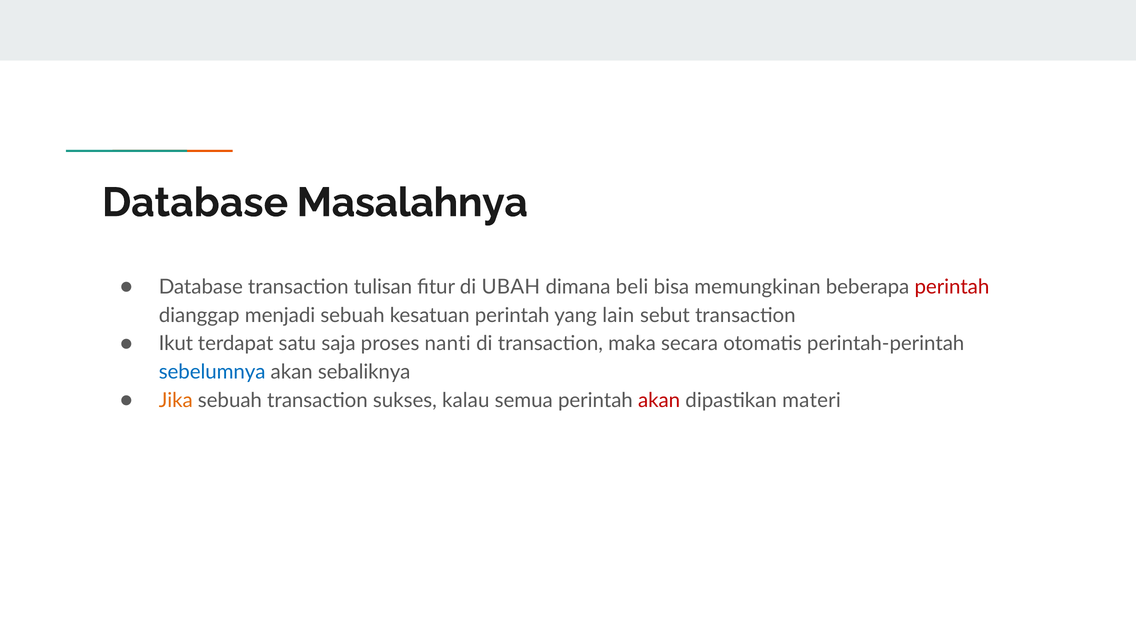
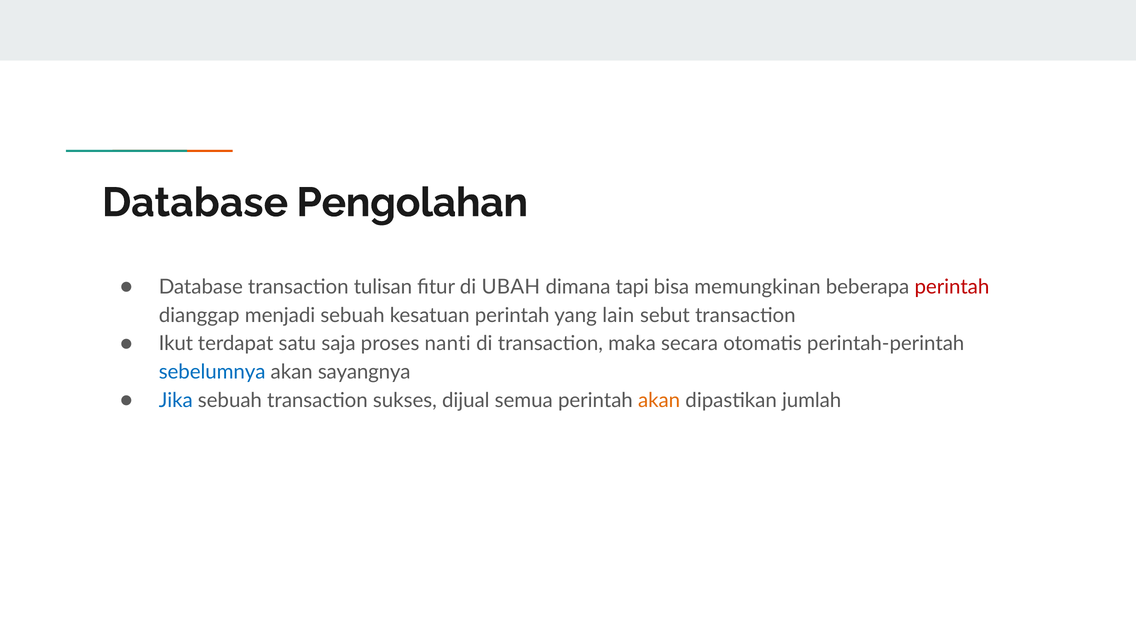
Masalahnya: Masalahnya -> Pengolahan (412, 203)
beli: beli -> tapi (632, 287)
sebaliknya: sebaliknya -> sayangnya (364, 372)
Jika colour: orange -> blue (176, 400)
kalau: kalau -> dijual (466, 400)
akan colour: red -> orange (659, 400)
materi: materi -> jumlah (812, 400)
